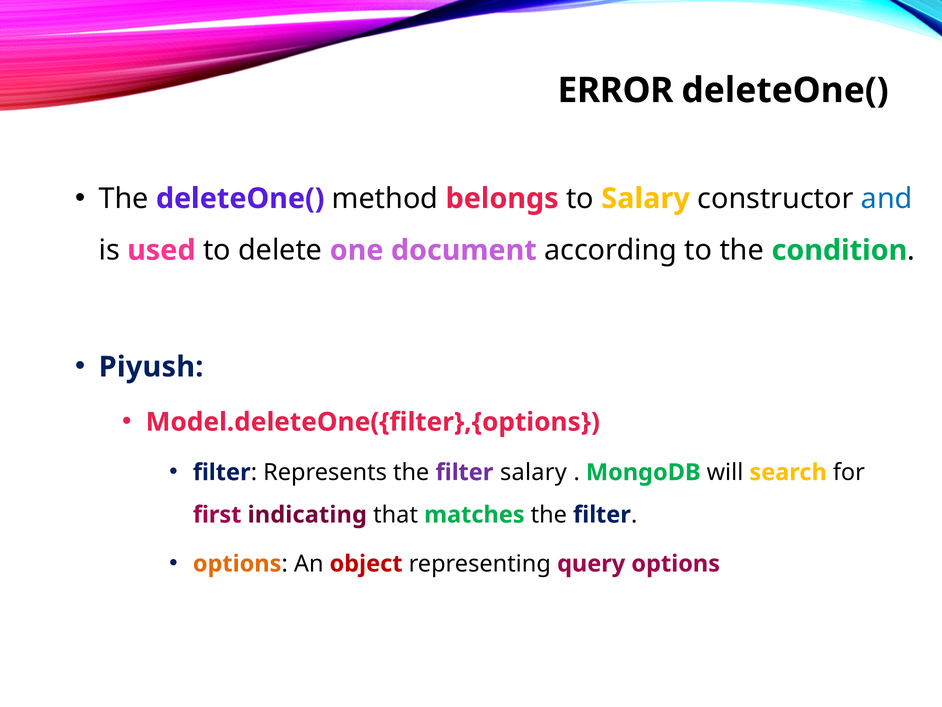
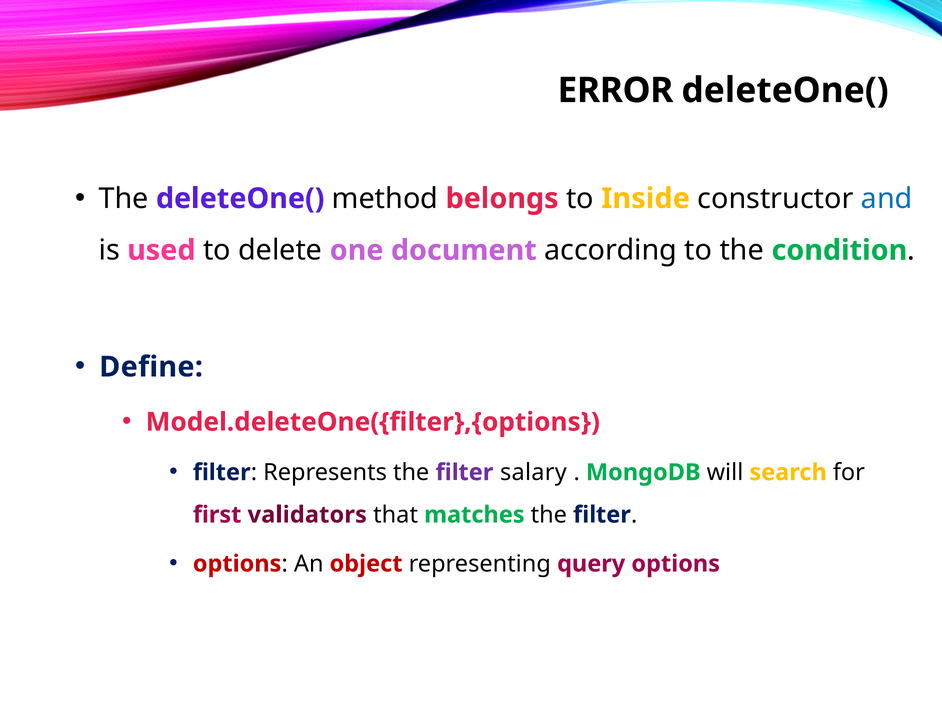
to Salary: Salary -> Inside (646, 198)
Piyush: Piyush -> Define (151, 367)
indicating: indicating -> validators (307, 514)
options colour: orange -> red (237, 563)
